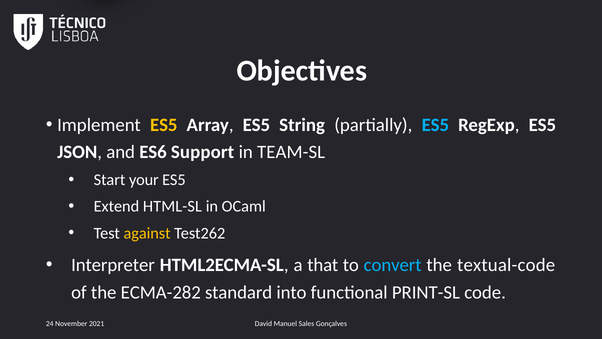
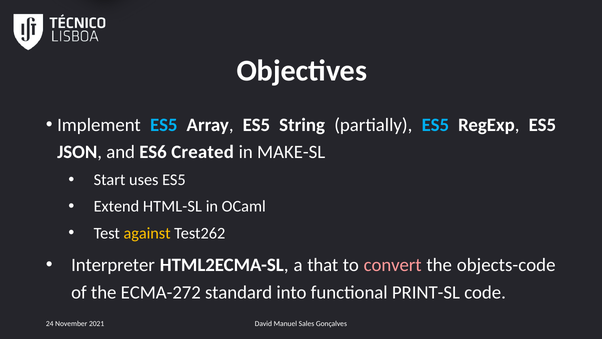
ES5 colour: yellow -> light blue (164, 125)
Support: Support -> Created (203, 152)
TEAM-SL: TEAM-SL -> MAKE-SL (291, 152)
your: your -> uses (144, 180)
convert colour: light blue -> pink (393, 265)
textual-code: textual-code -> objects-code (506, 265)
ECMA-282: ECMA-282 -> ECMA-272 (161, 292)
